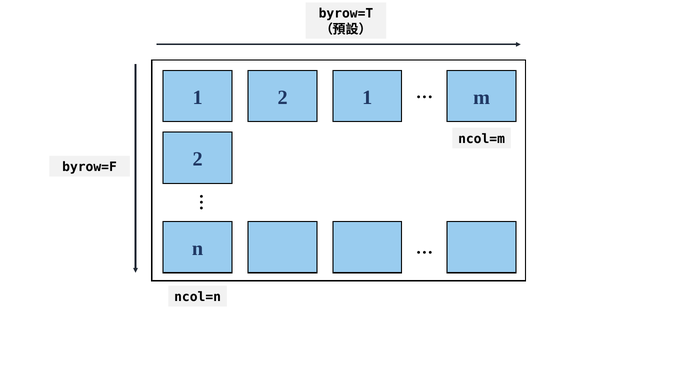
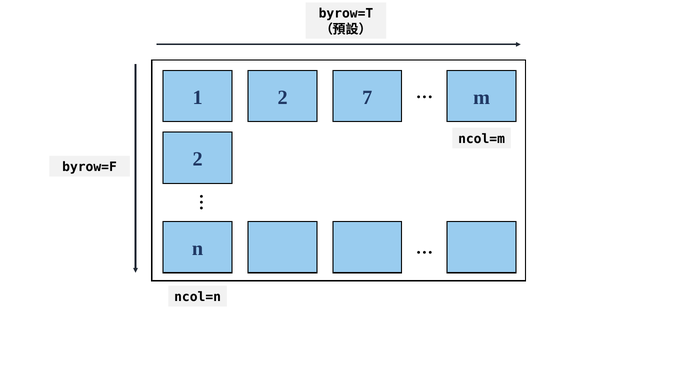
2 1: 1 -> 7 (367, 97)
